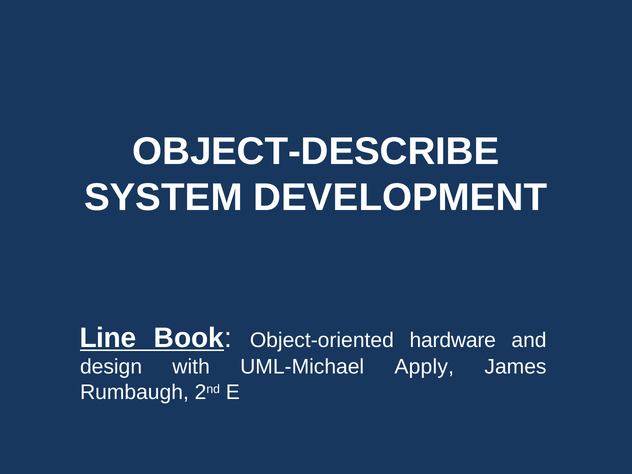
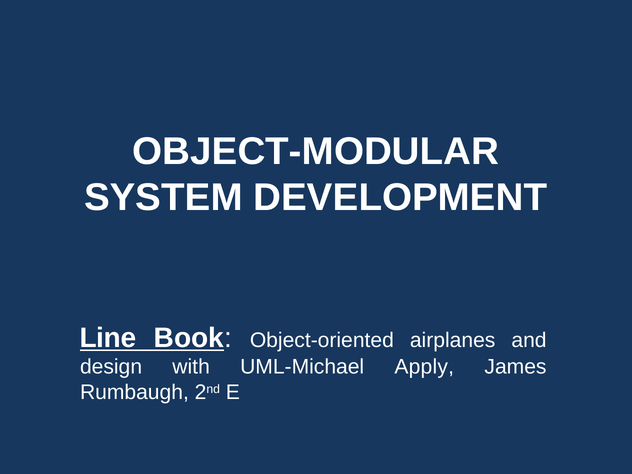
OBJECT-DESCRIBE: OBJECT-DESCRIBE -> OBJECT-MODULAR (316, 151)
hardware: hardware -> airplanes (453, 340)
